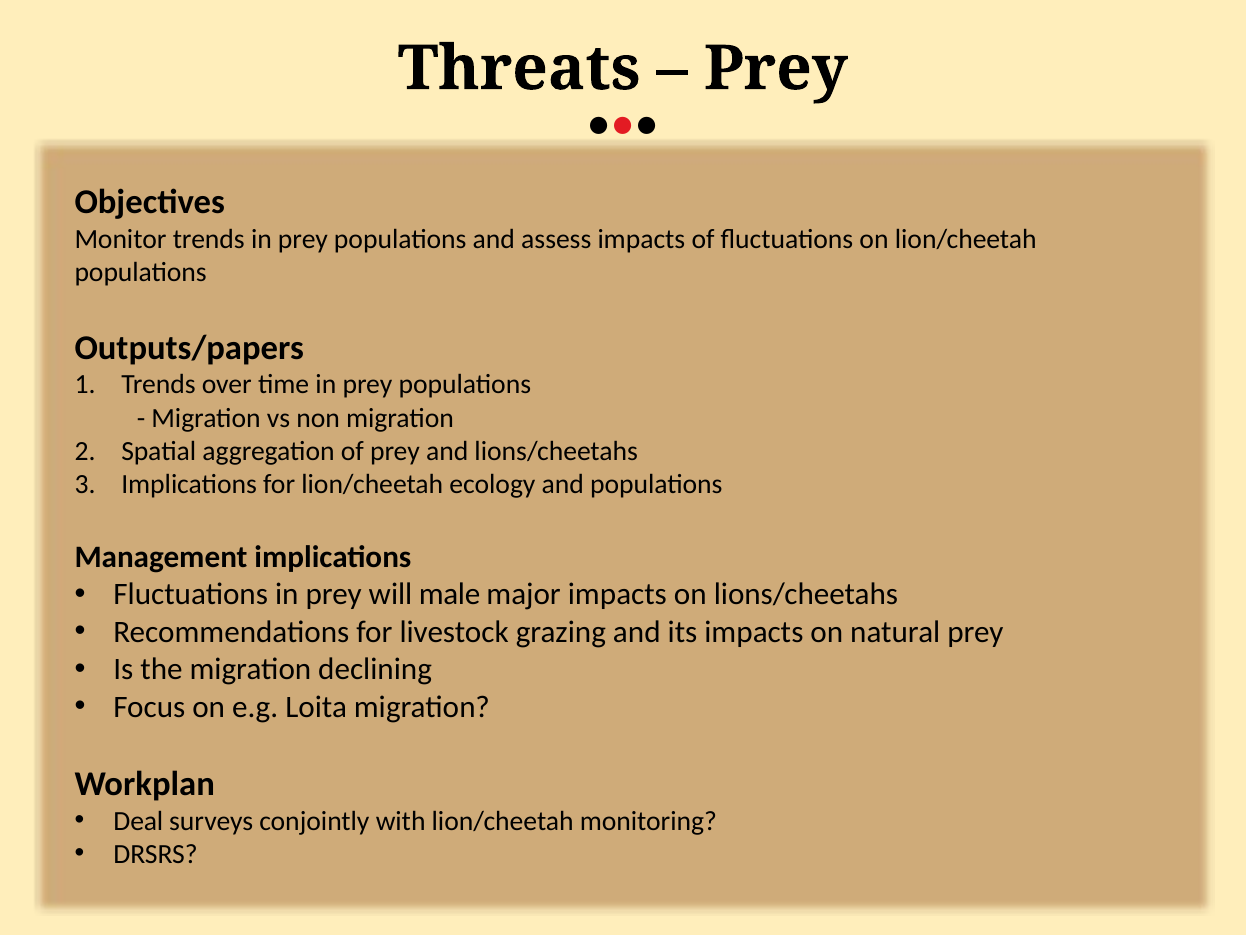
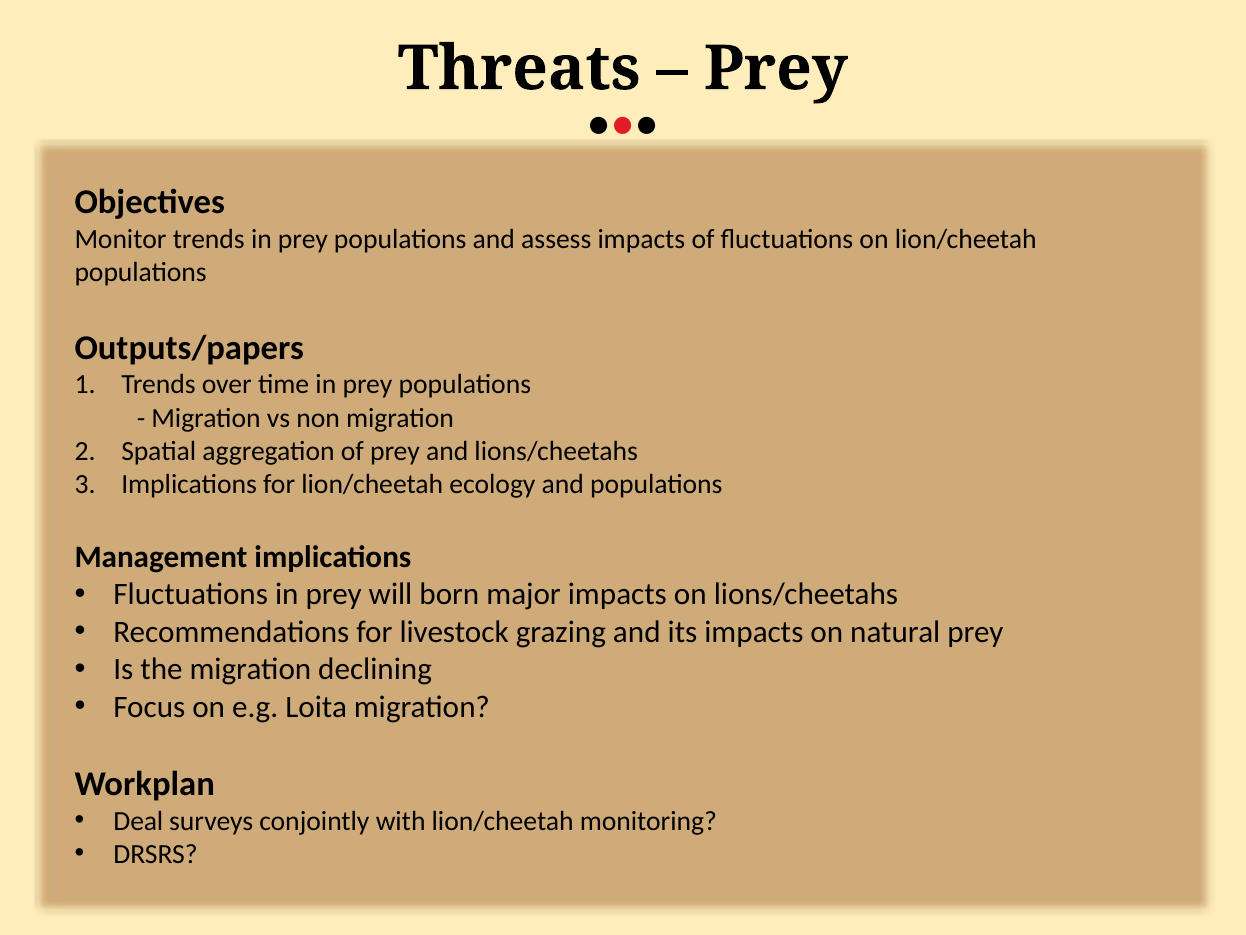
male: male -> born (449, 594)
